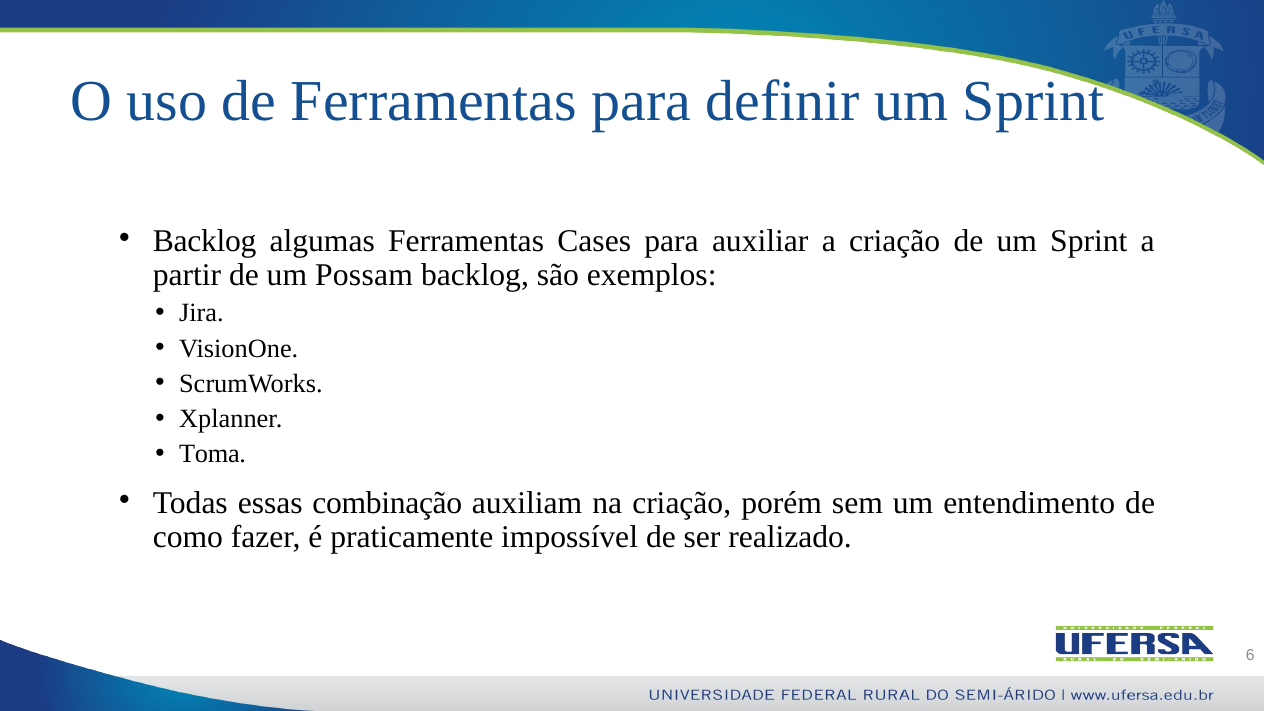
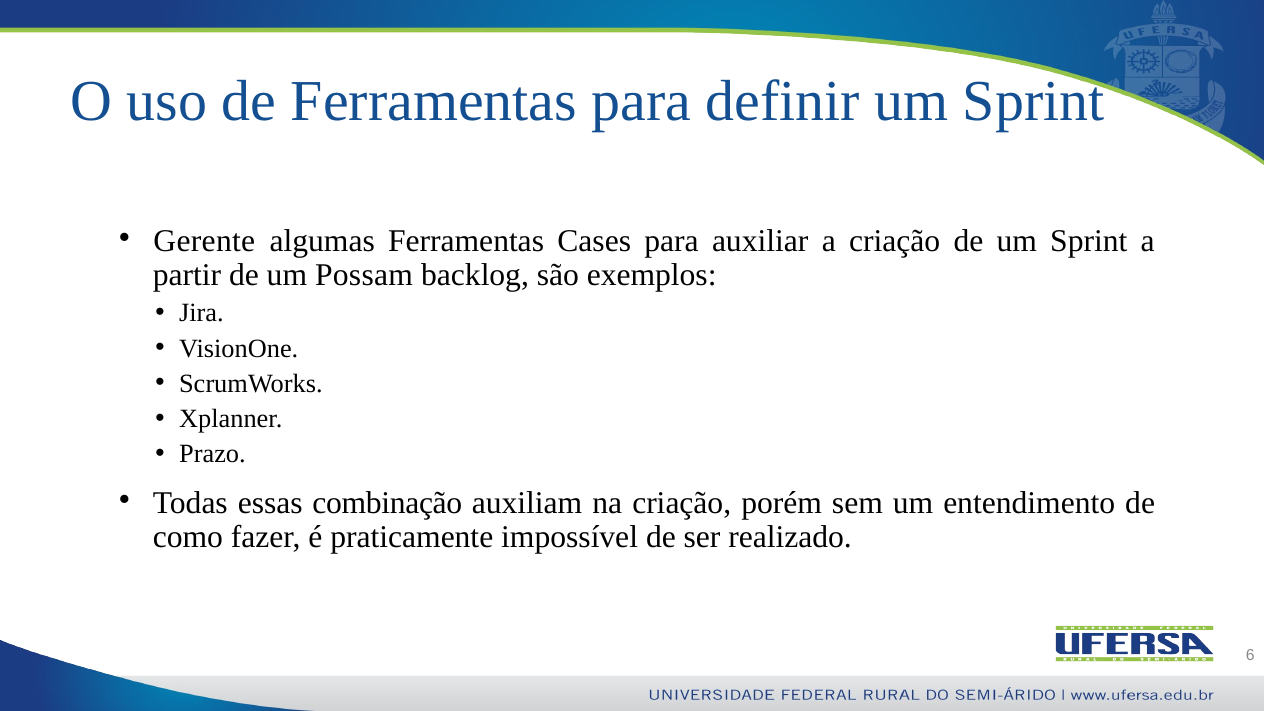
Backlog: Backlog -> Gerente (204, 241)
Toma: Toma -> Prazo (212, 453)
